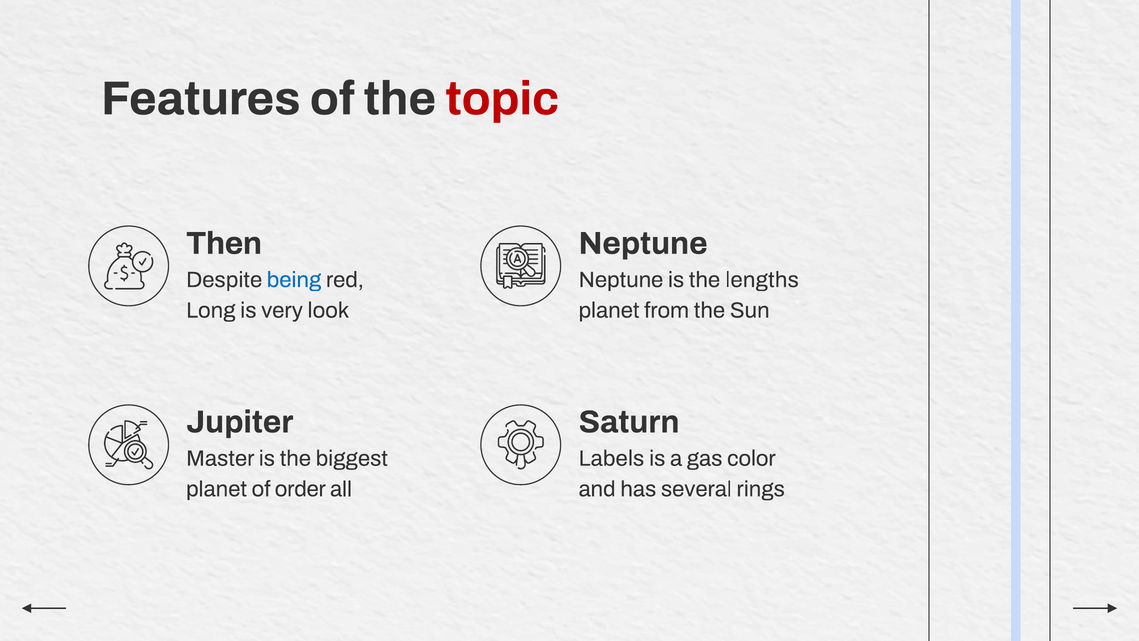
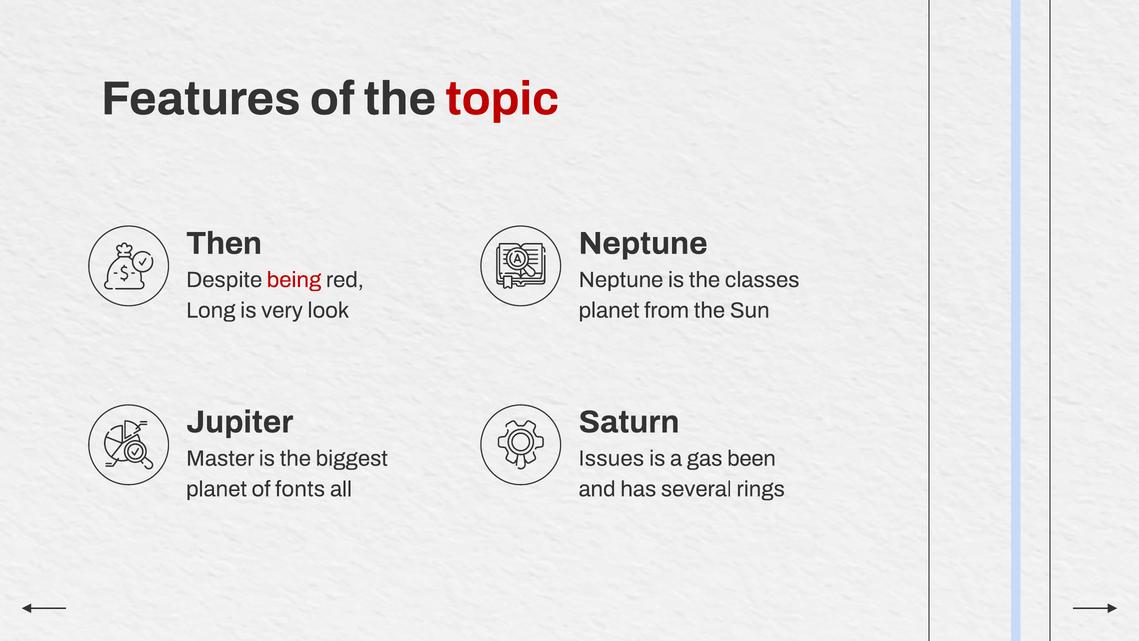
being colour: blue -> red (294, 280)
lengths: lengths -> classes (762, 280)
Labels: Labels -> Issues (611, 458)
color: color -> been (751, 458)
order: order -> fonts (300, 489)
